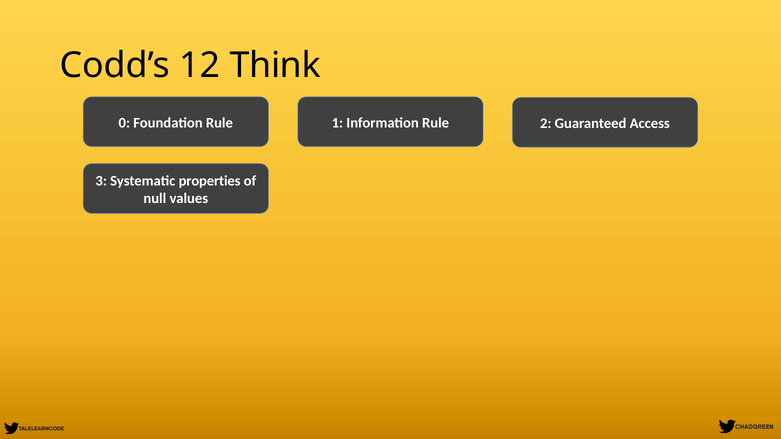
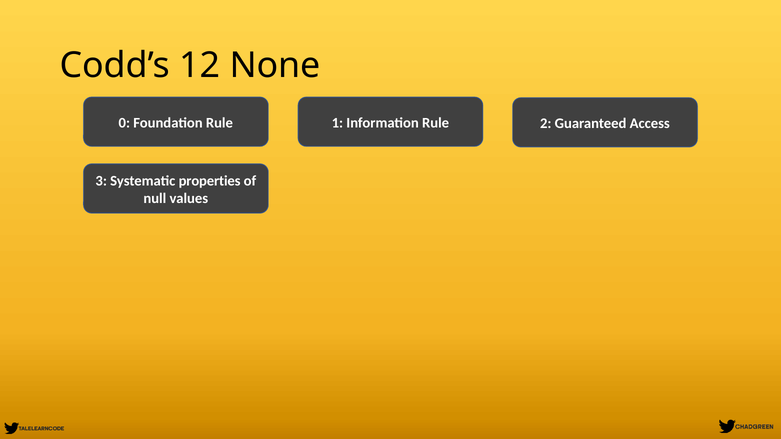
Think: Think -> None (275, 66)
